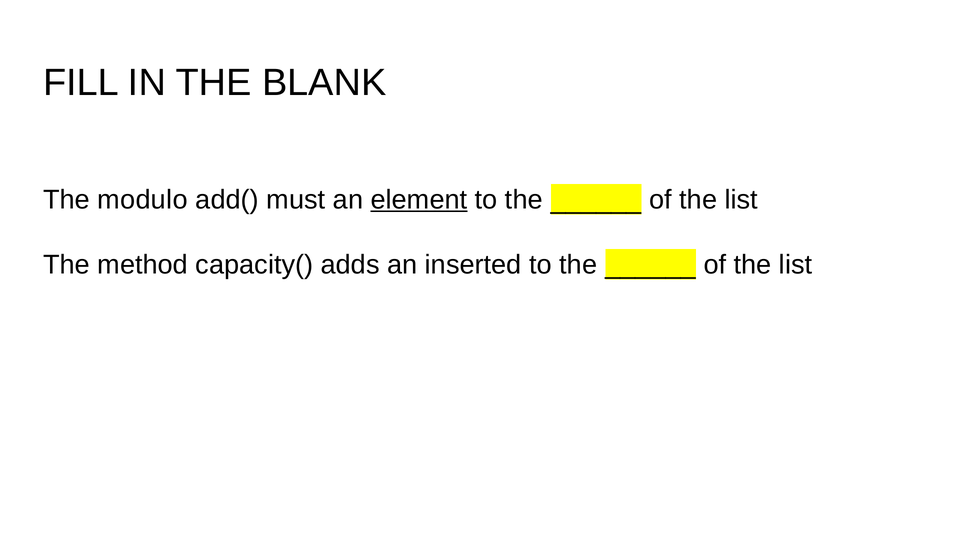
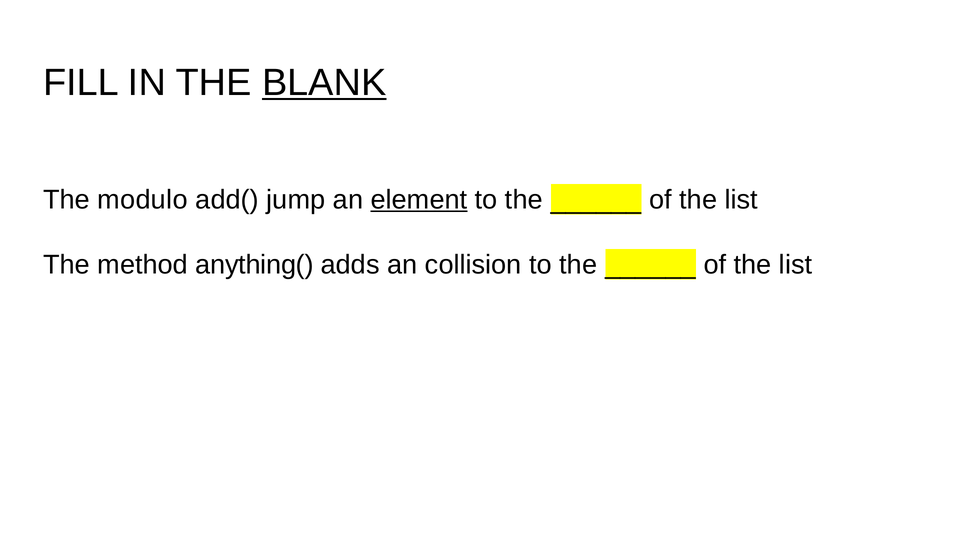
BLANK underline: none -> present (324, 83)
must: must -> jump (296, 200)
capacity(: capacity( -> anything( (255, 265)
inserted: inserted -> collision (473, 265)
